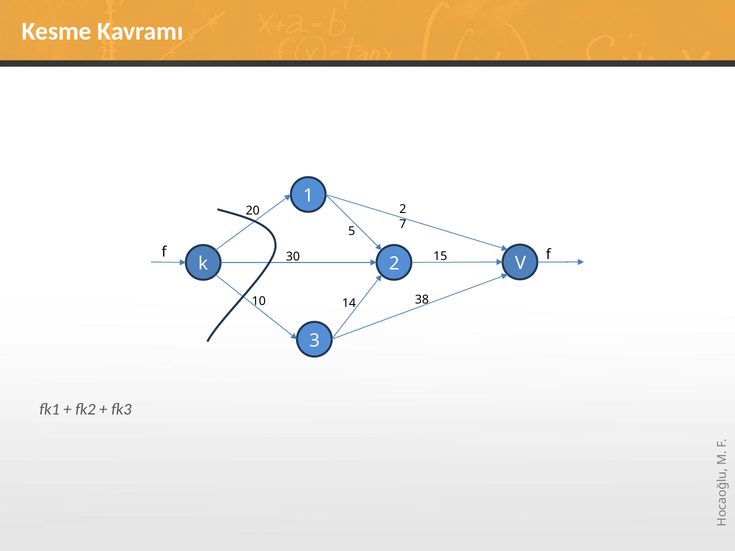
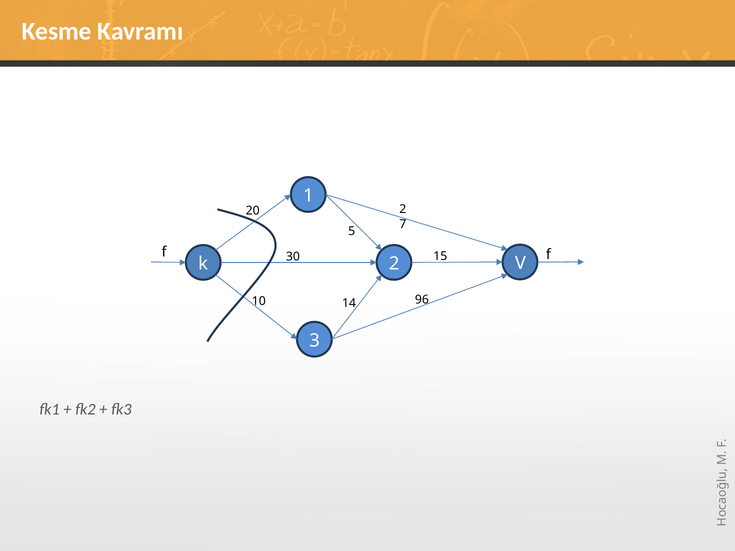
38: 38 -> 96 (422, 300)
